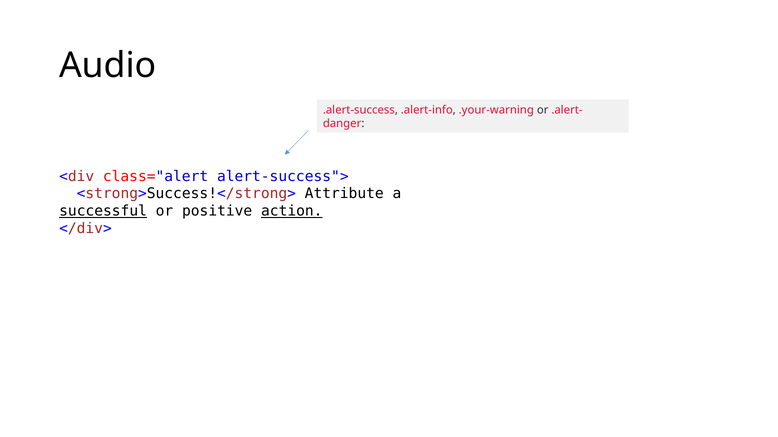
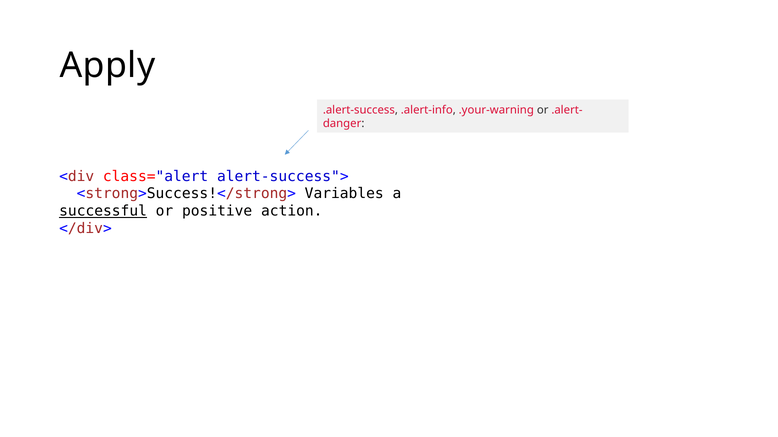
Audio: Audio -> Apply (107, 65)
Attribute: Attribute -> Variables (344, 194)
action underline: present -> none (292, 211)
